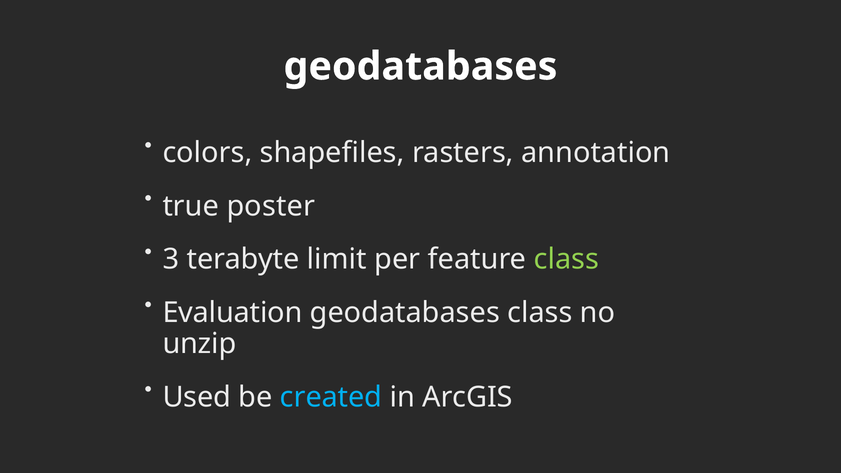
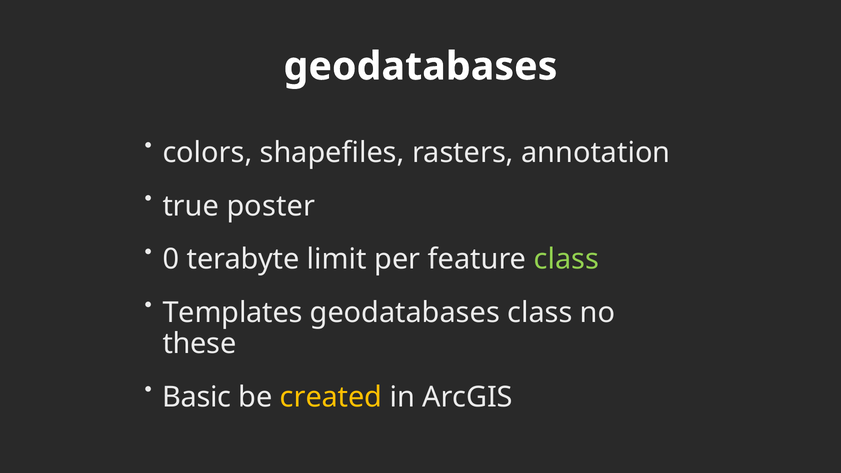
3: 3 -> 0 (171, 259)
Evaluation: Evaluation -> Templates (233, 313)
unzip: unzip -> these (199, 344)
Used: Used -> Basic (197, 397)
created colour: light blue -> yellow (331, 397)
